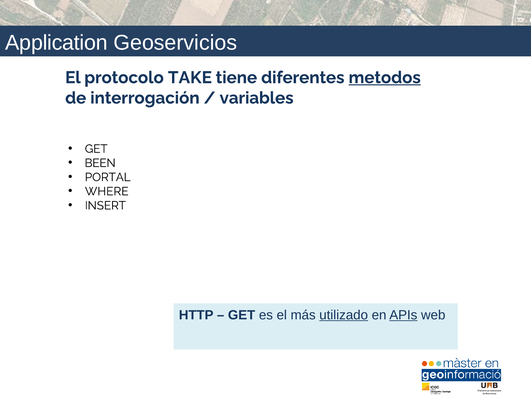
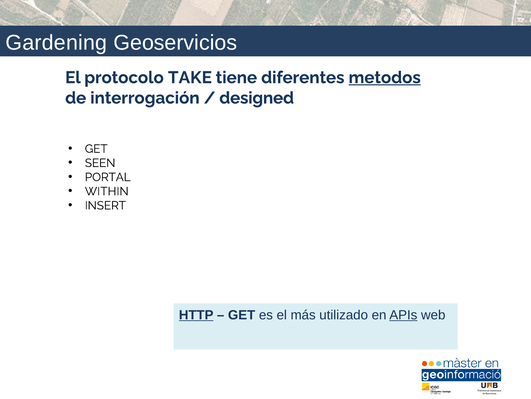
Application: Application -> Gardening (56, 43)
variables: variables -> designed (257, 98)
BEEN: BEEN -> SEEN (100, 163)
WHERE: WHERE -> WITHIN (107, 191)
HTTP underline: none -> present (196, 314)
utilizado underline: present -> none (344, 314)
